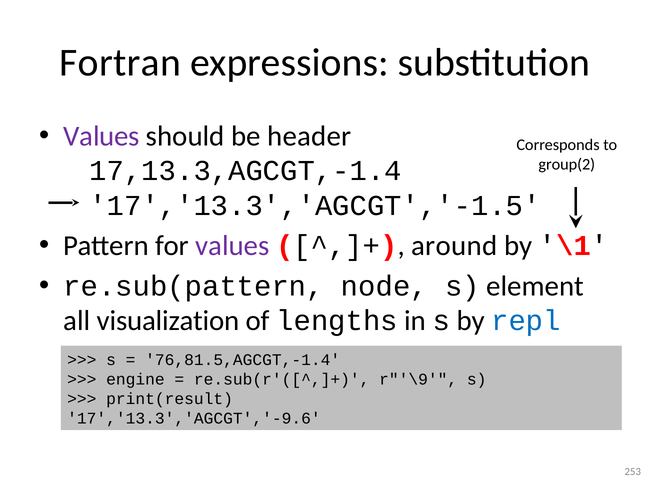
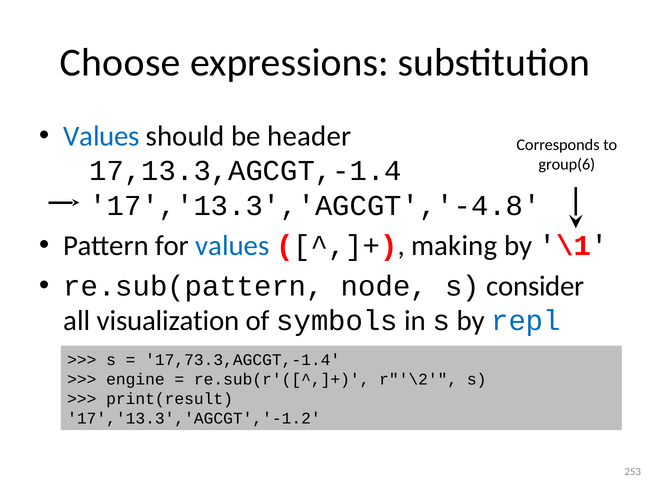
Fortran: Fortran -> Choose (120, 63)
Values colour: purple -> blue (102, 136)
group(2: group(2 -> group(6 (567, 165)
17','13.3','AGCGT','-1.5: 17','13.3','AGCGT','-1.5 -> 17','13.3','AGCGT','-4.8 (315, 206)
values colour: purple -> blue (232, 246)
around: around -> making (454, 246)
element: element -> consider (535, 287)
lengths: lengths -> symbols (337, 321)
76,81.5,AGCGT,-1.4: 76,81.5,AGCGT,-1.4 -> 17,73.3,AGCGT,-1.4 (243, 360)
r"'\9: r"'\9 -> r"'\2 (418, 380)
17','13.3','AGCGT','-9.6: 17','13.3','AGCGT','-9.6 -> 17','13.3','AGCGT','-1.2 (194, 419)
